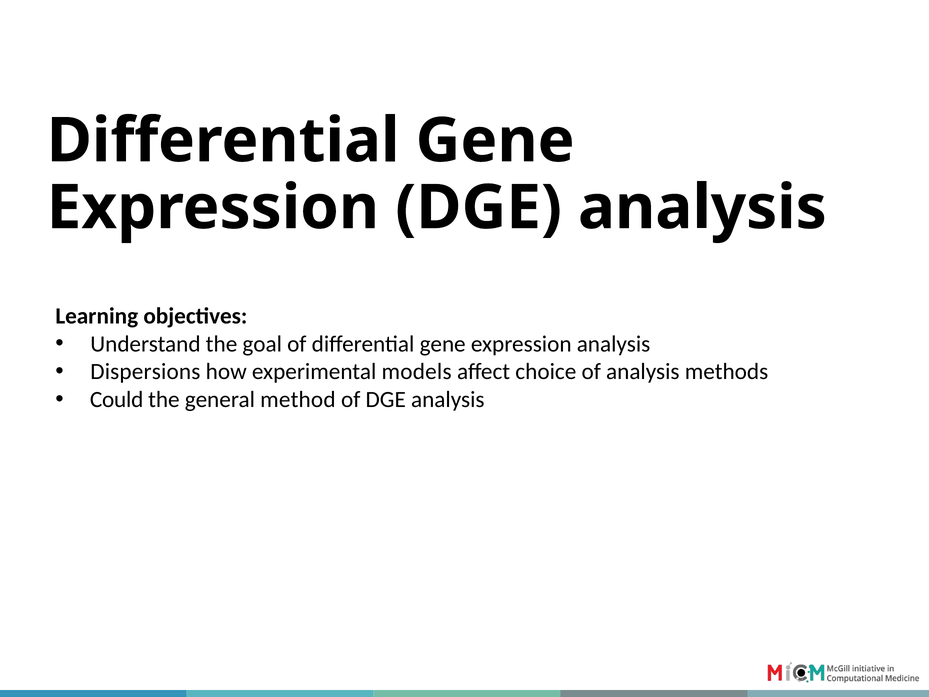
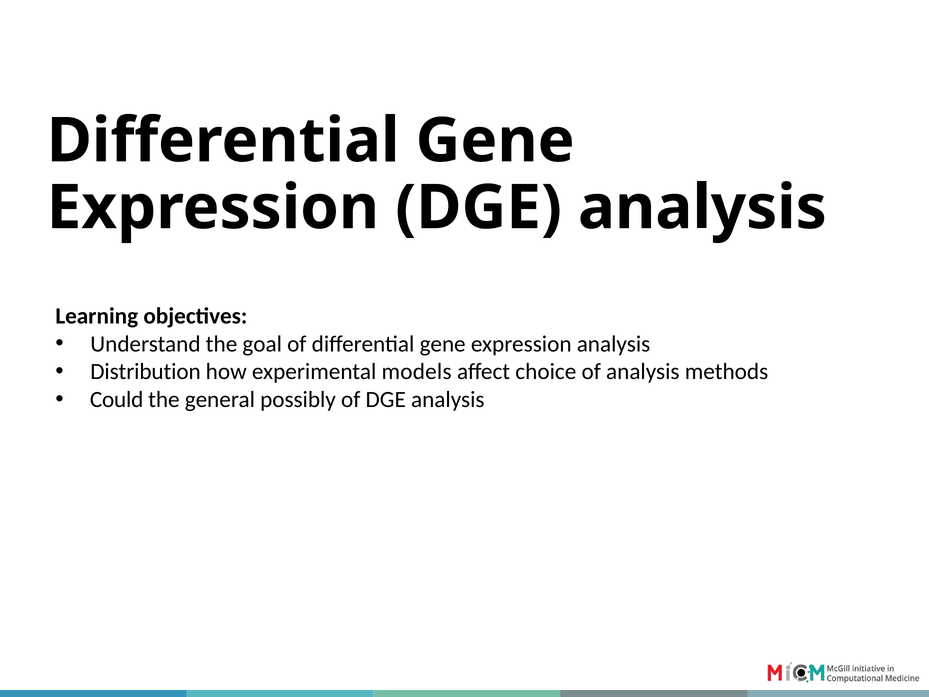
Dispersions: Dispersions -> Distribution (145, 372)
method: method -> possibly (298, 400)
